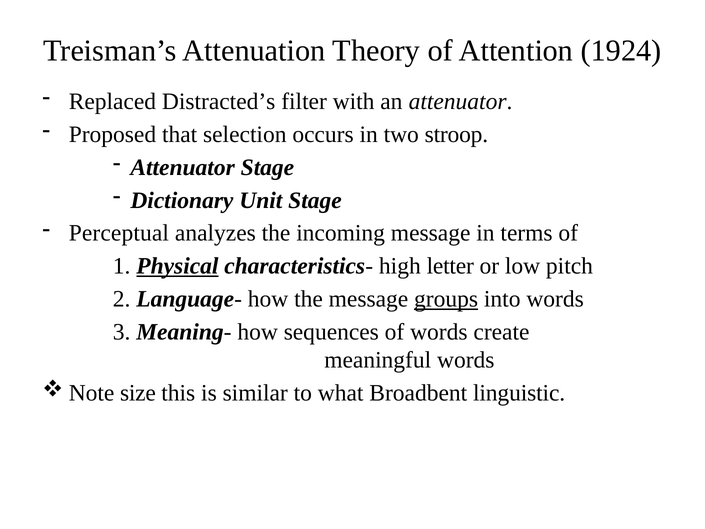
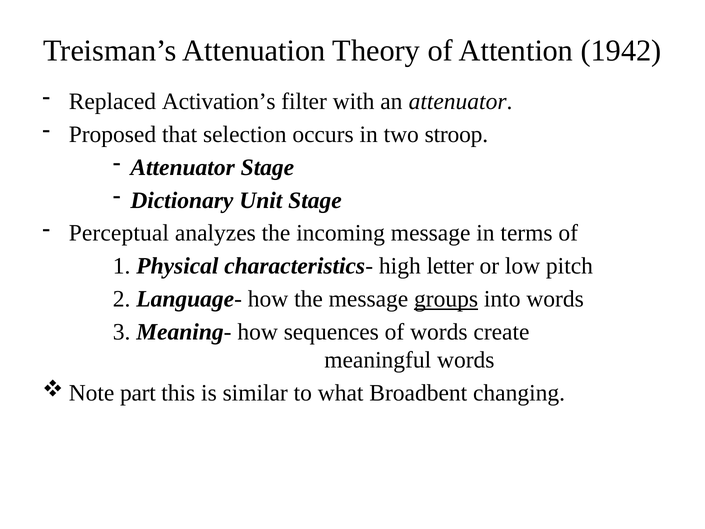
1924: 1924 -> 1942 (621, 51)
Distracted’s: Distracted’s -> Activation’s (219, 102)
Physical underline: present -> none (177, 266)
size: size -> part (138, 393)
linguistic: linguistic -> changing (519, 393)
